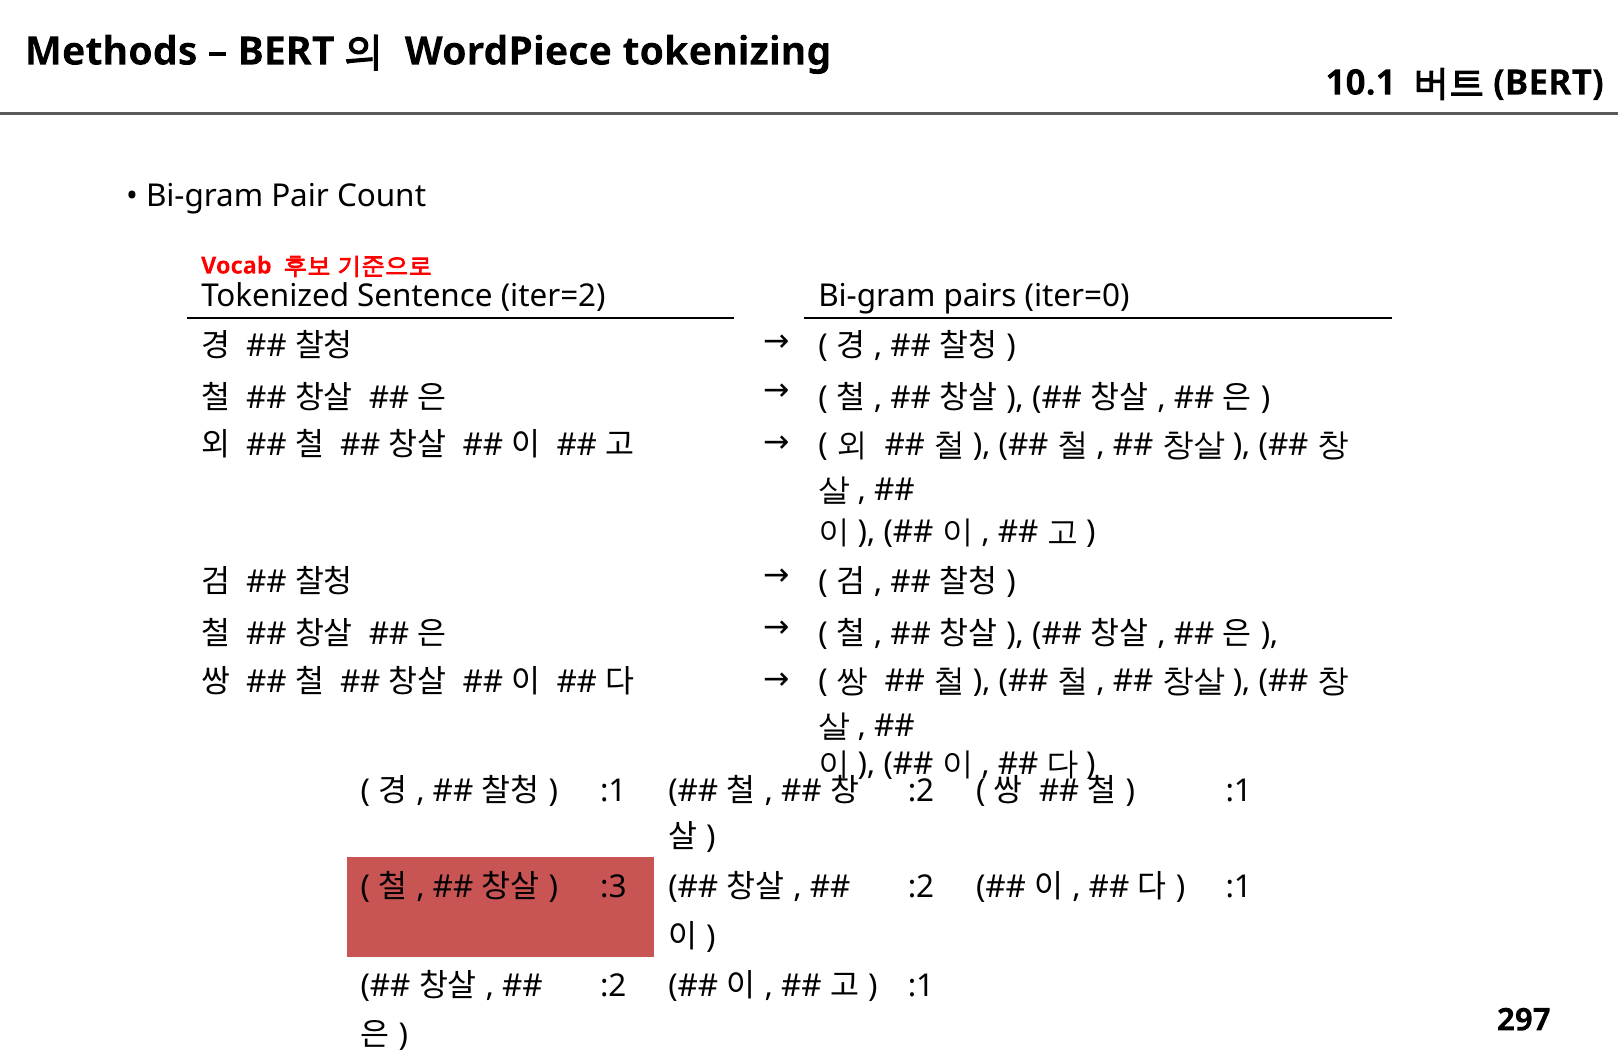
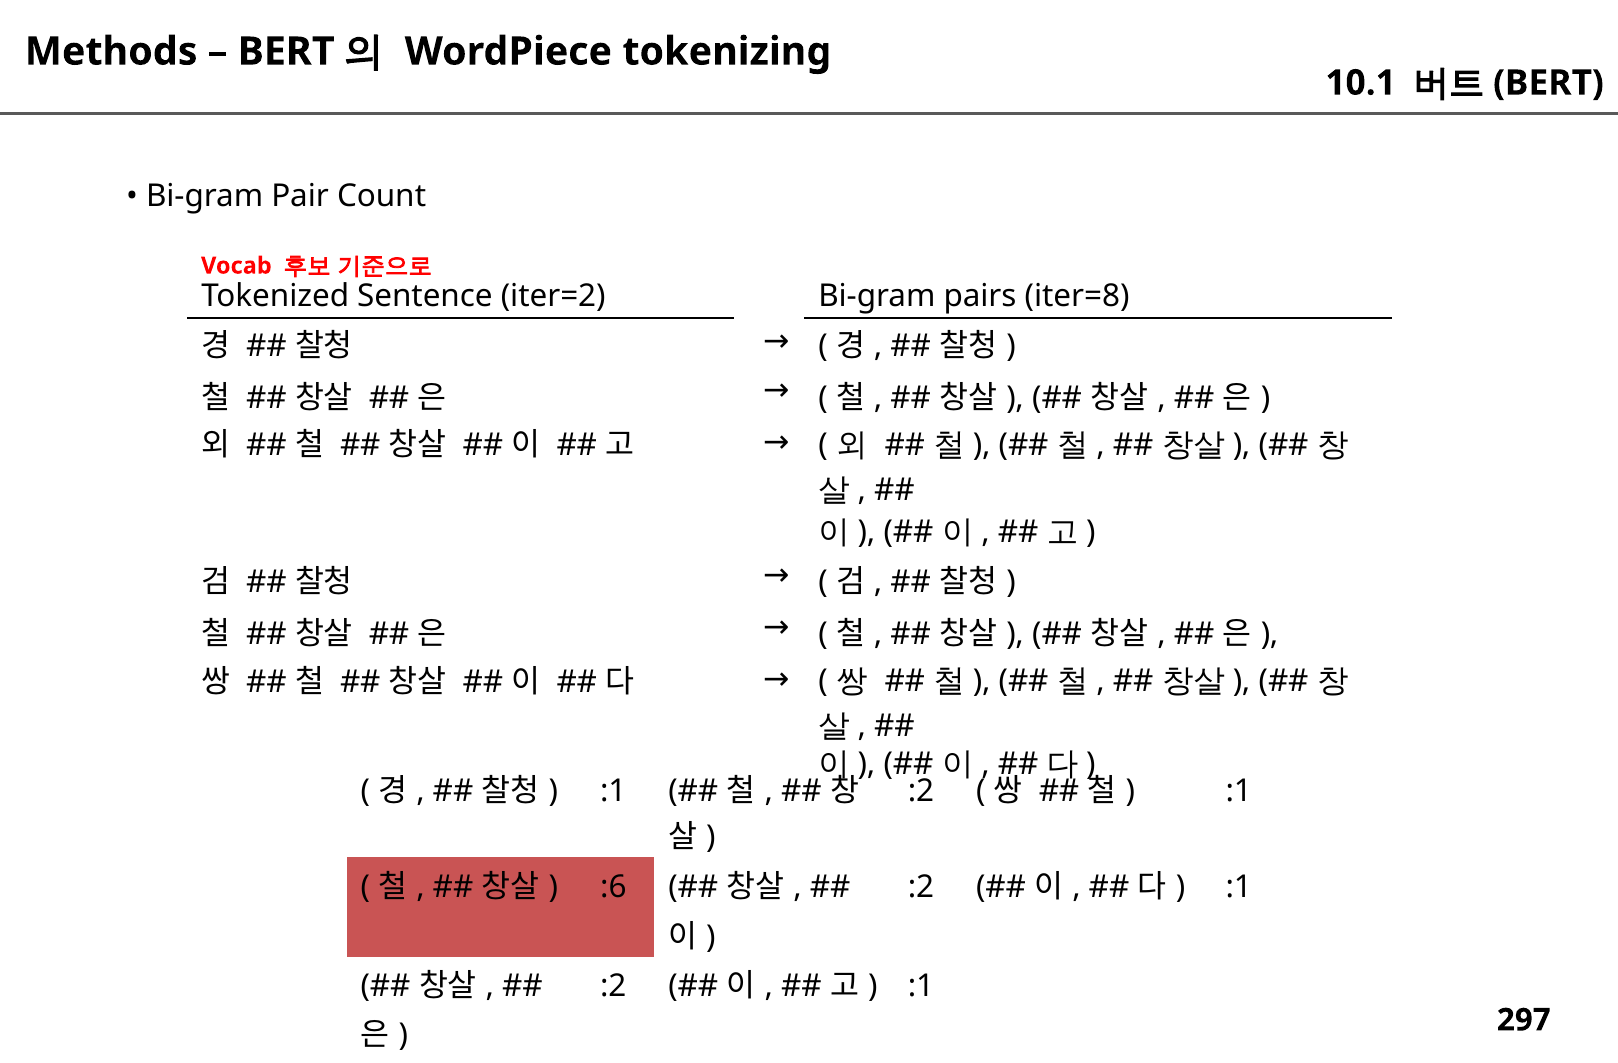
iter=0: iter=0 -> iter=8 (1077, 296)
:3: :3 -> :6 (613, 887)
